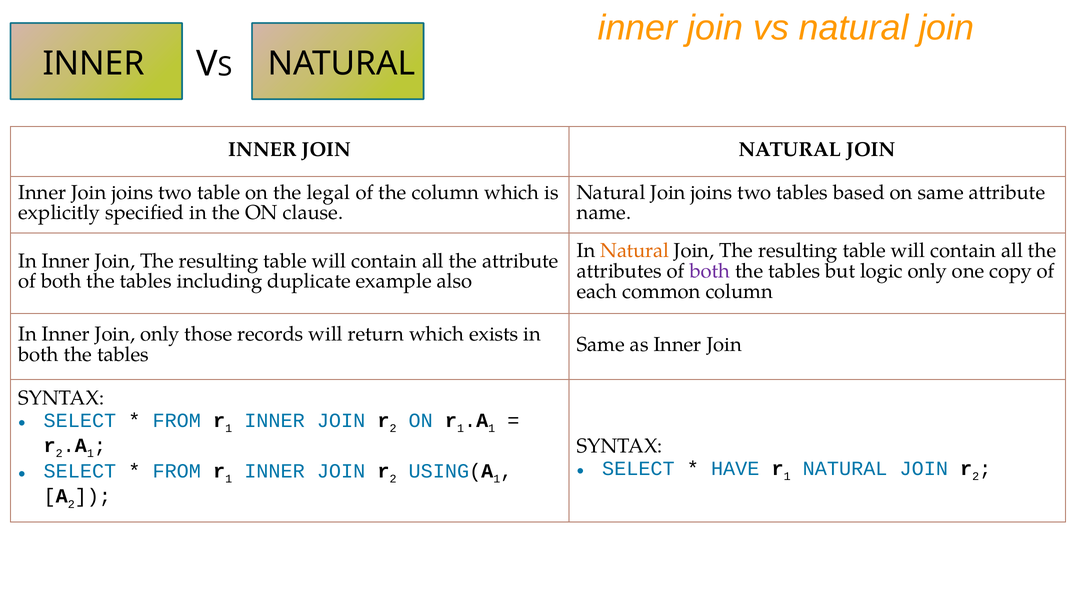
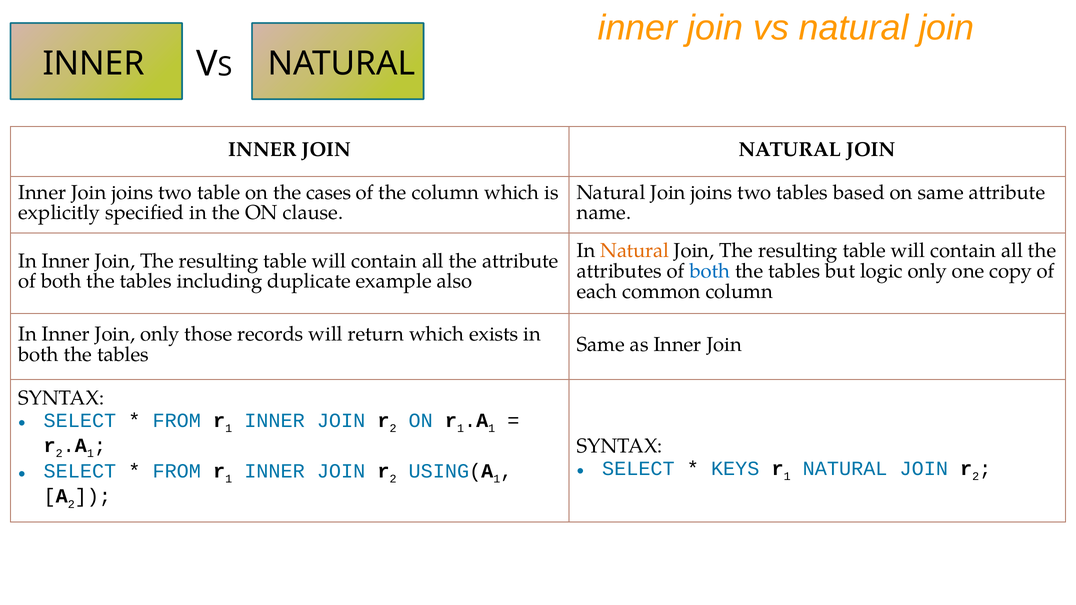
legal: legal -> cases (329, 193)
both colour: purple -> blue (710, 271)
HAVE: HAVE -> KEYS (735, 469)
